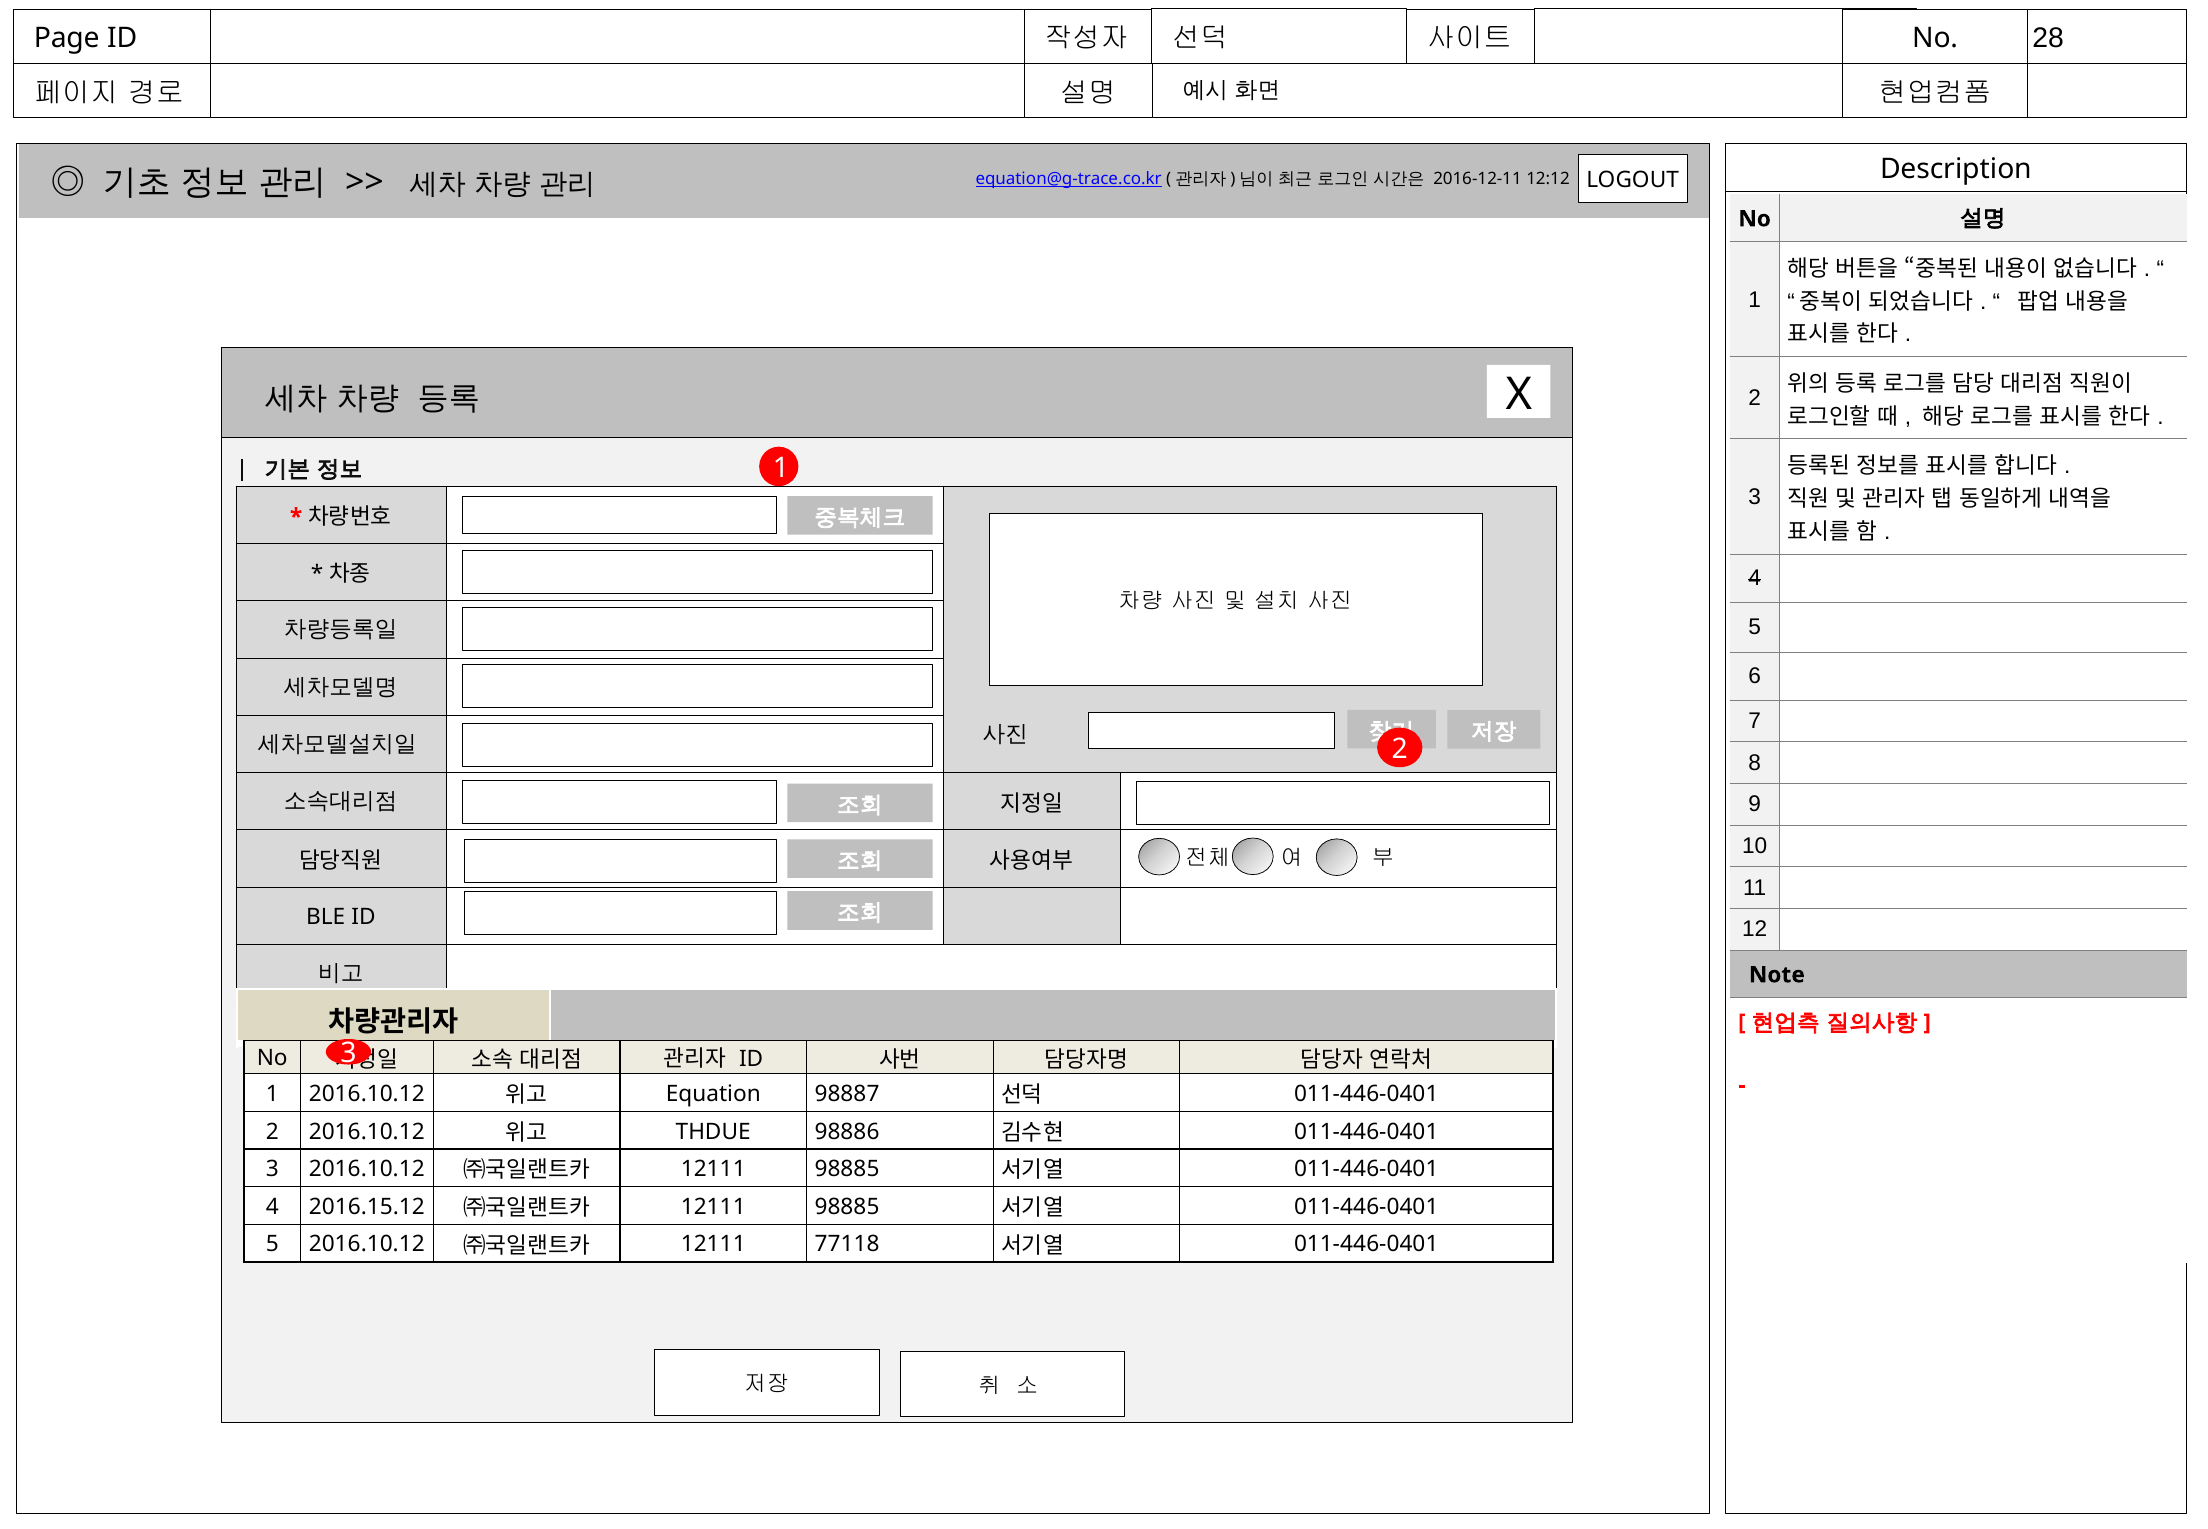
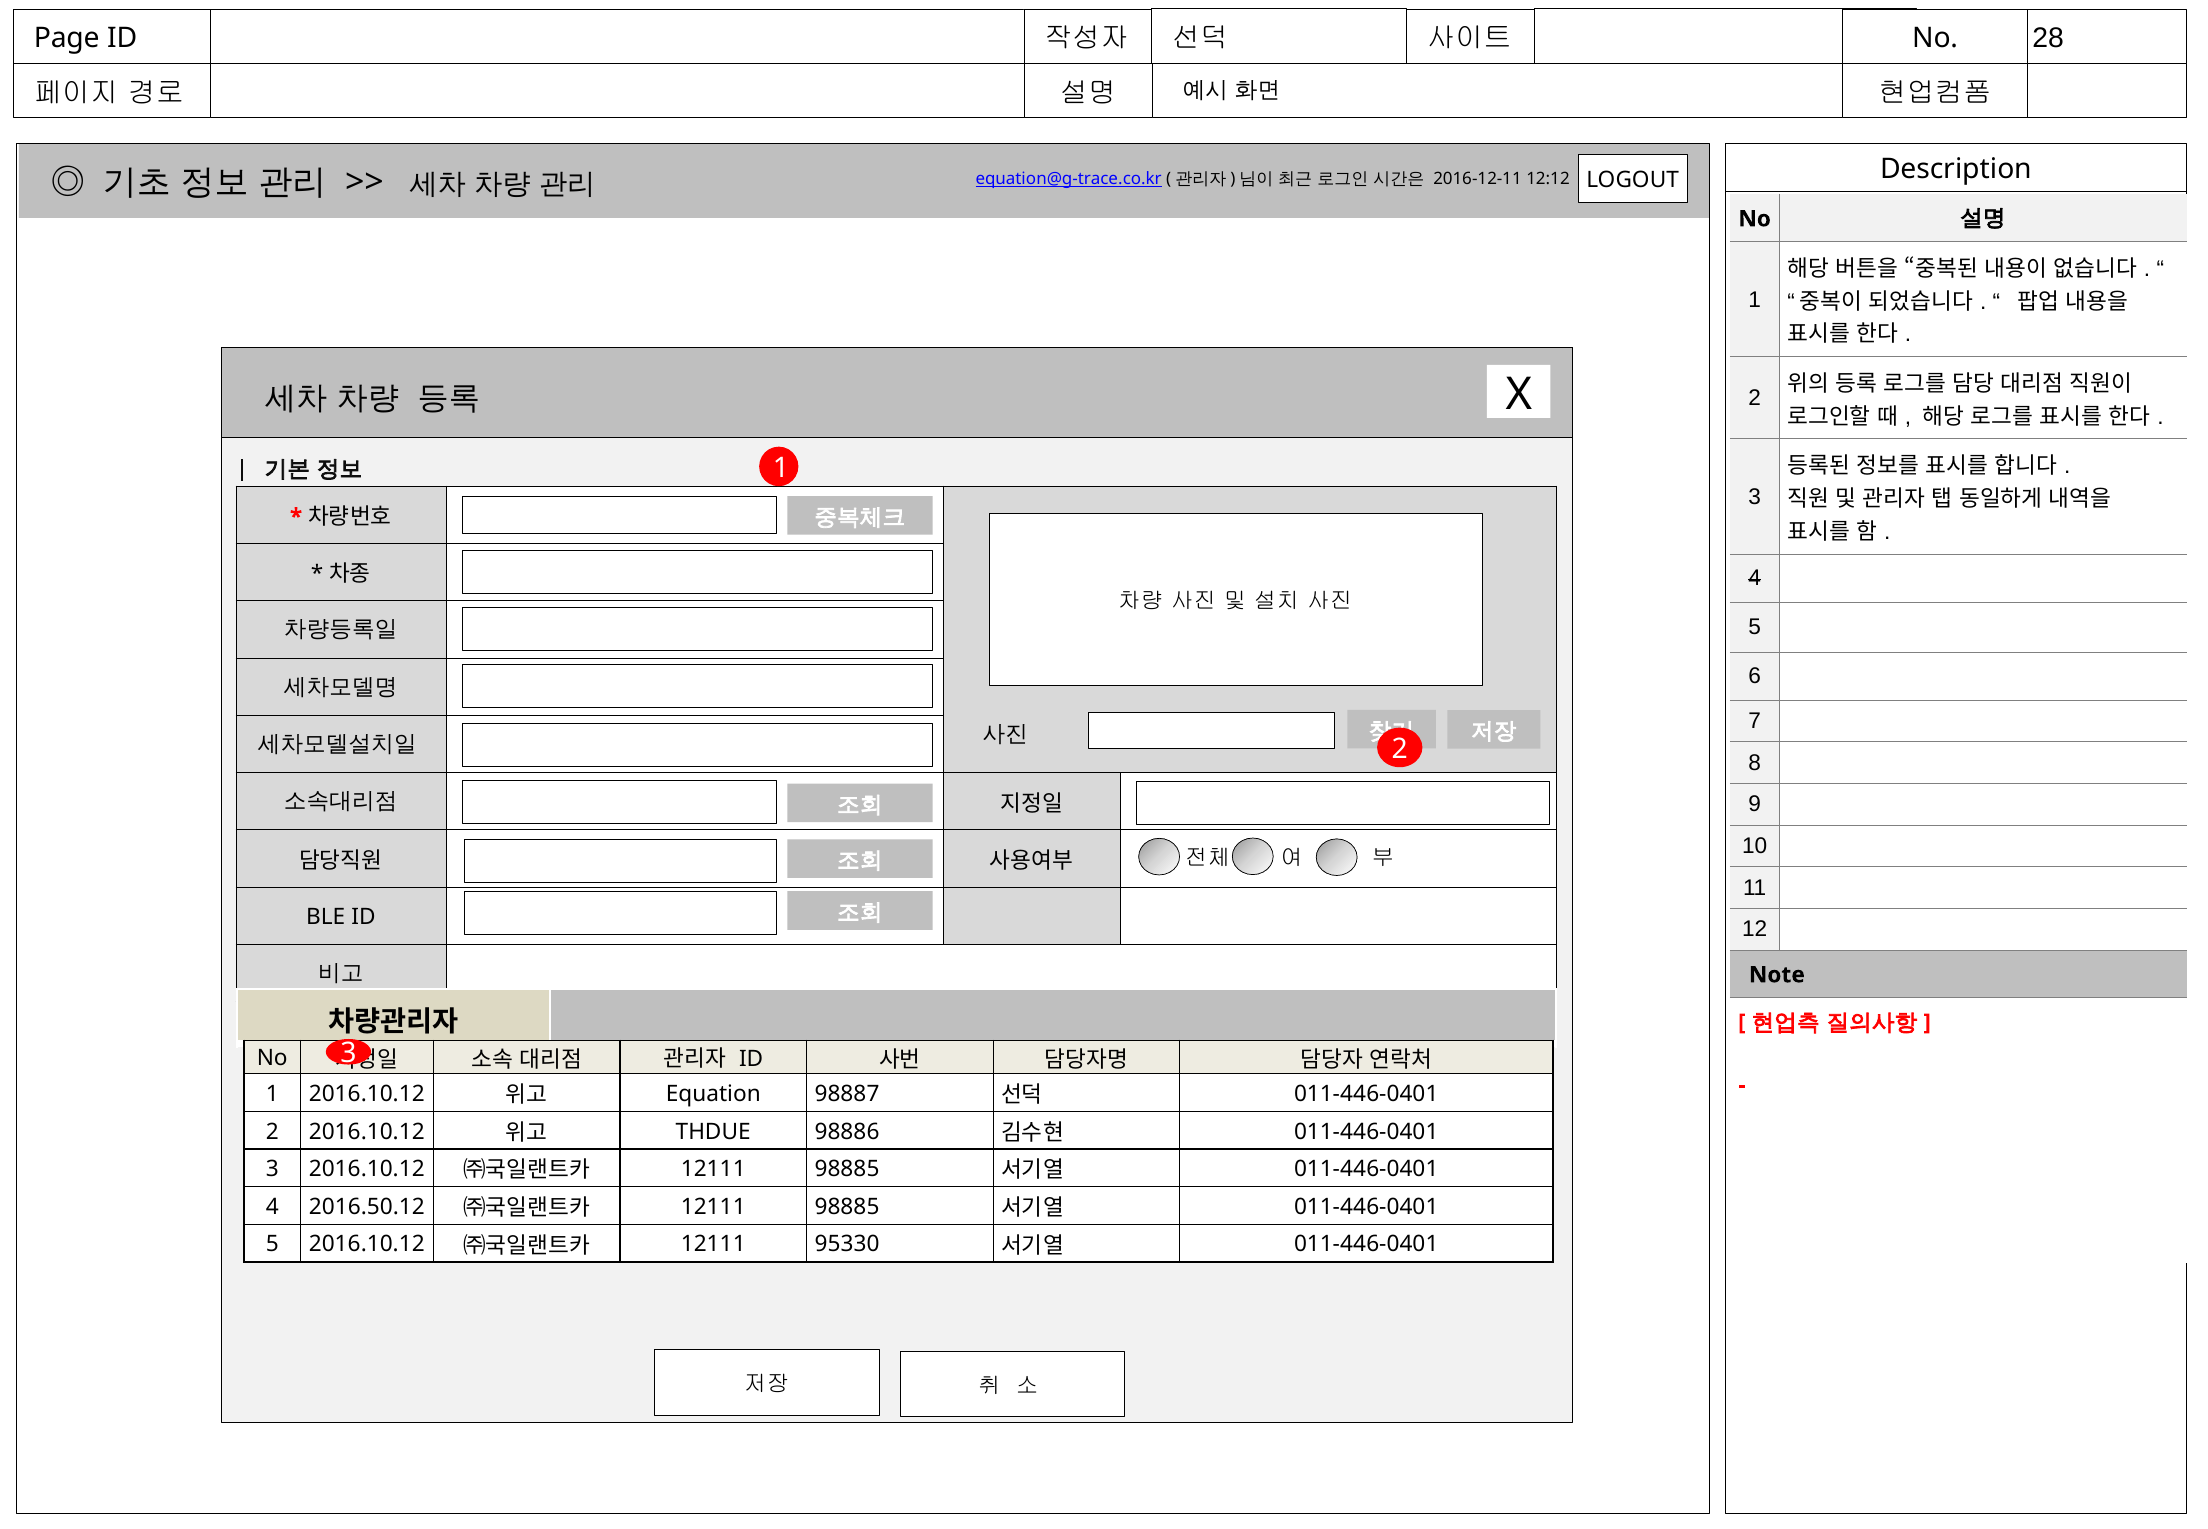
2016.15.12: 2016.15.12 -> 2016.50.12 (367, 1207)
77118: 77118 -> 95330 (847, 1244)
